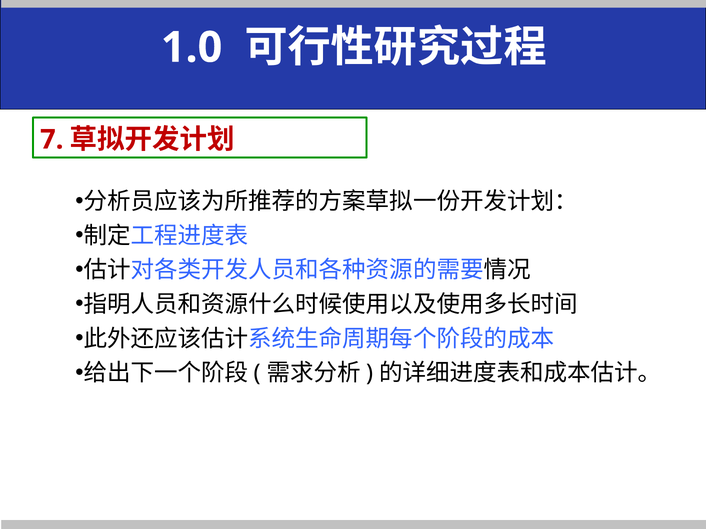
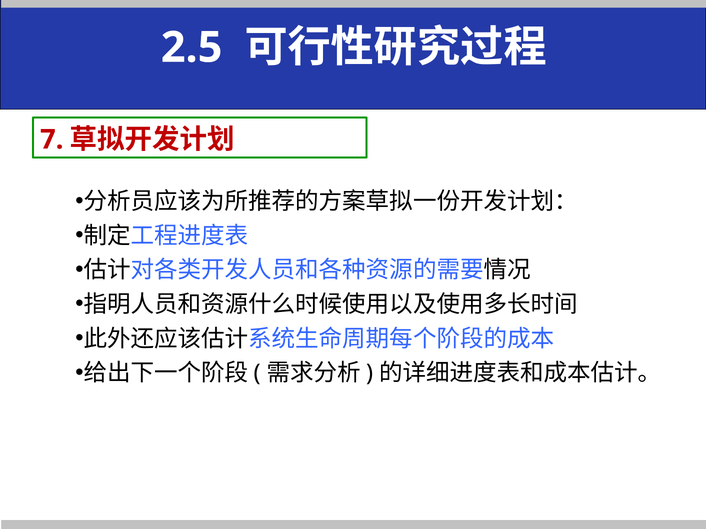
1.0: 1.0 -> 2.5 (192, 48)
